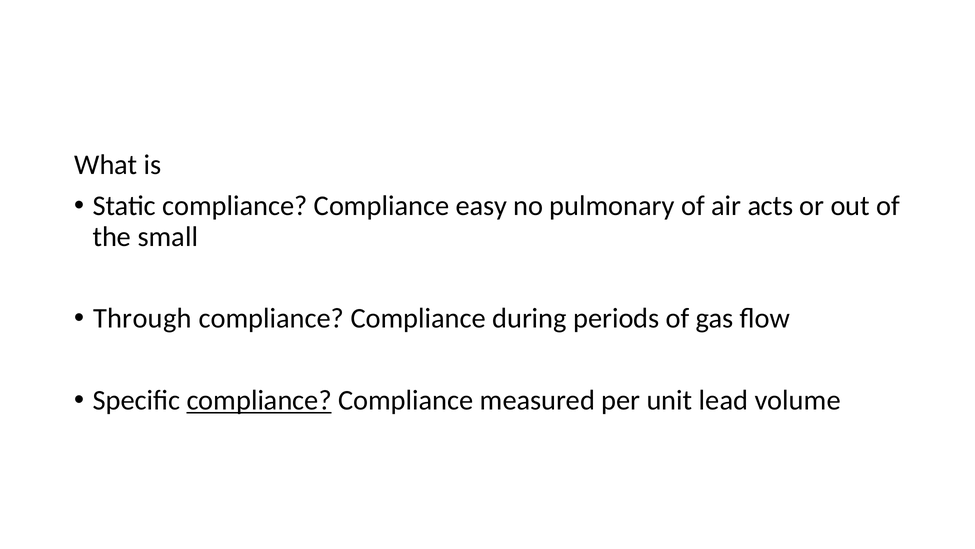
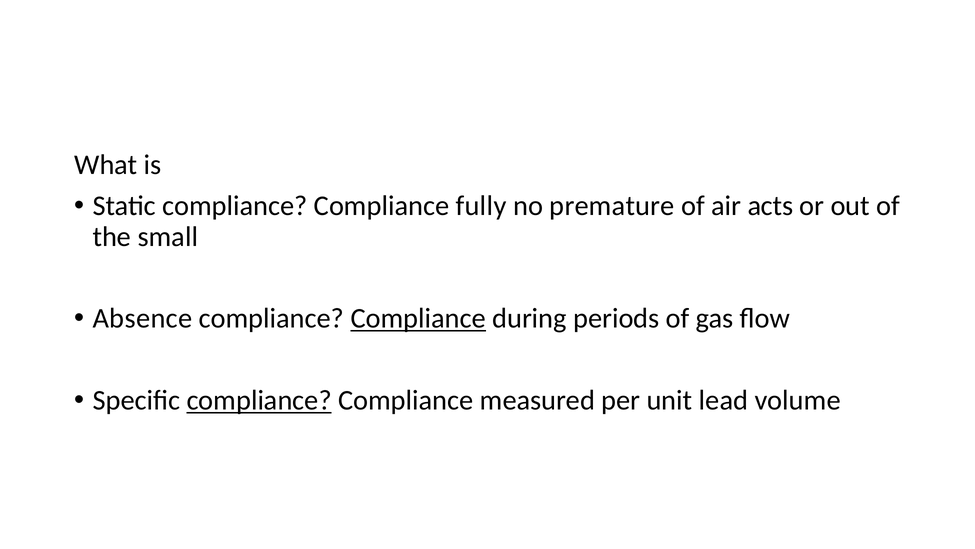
easy: easy -> fully (481, 206)
pulmonary: pulmonary -> premature (612, 206)
Through: Through -> Absence (142, 318)
Compliance underline: none -> present (418, 318)
